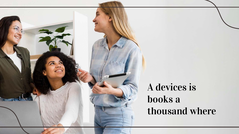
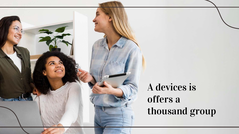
books: books -> offers (160, 100)
where: where -> group (203, 112)
